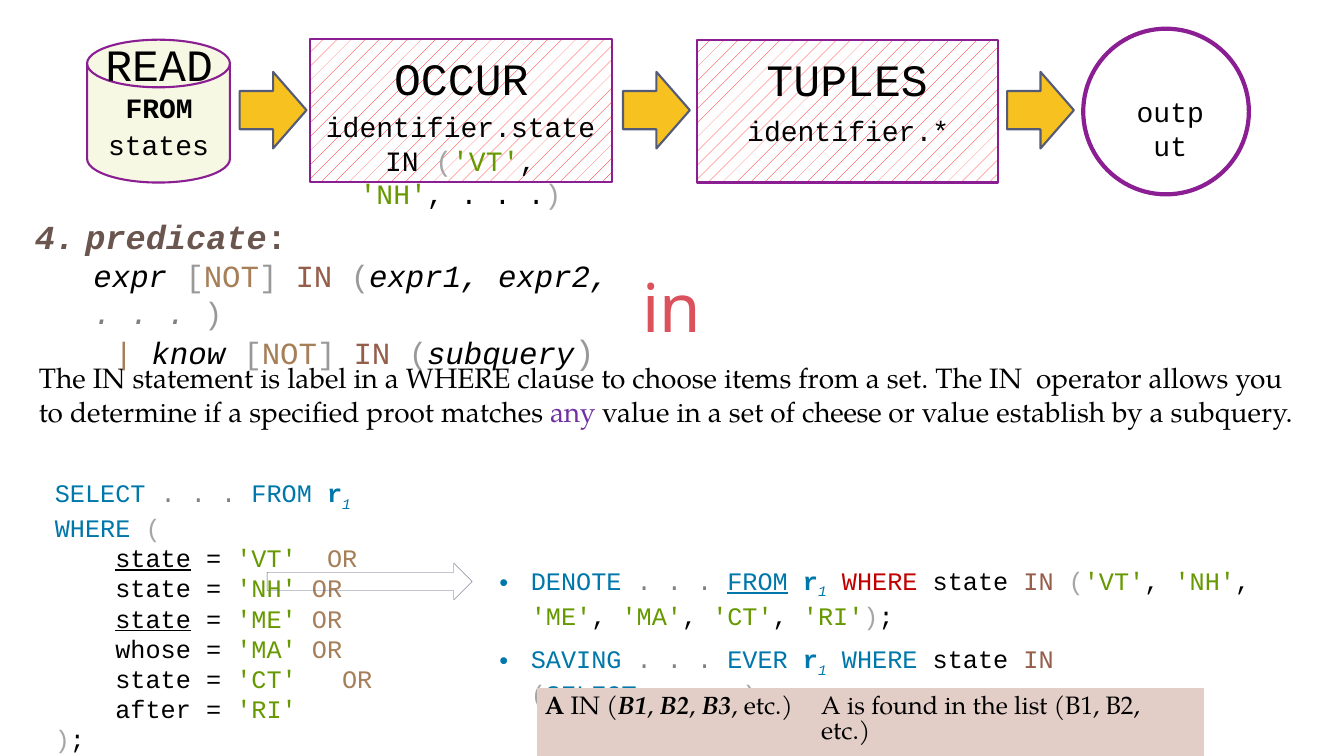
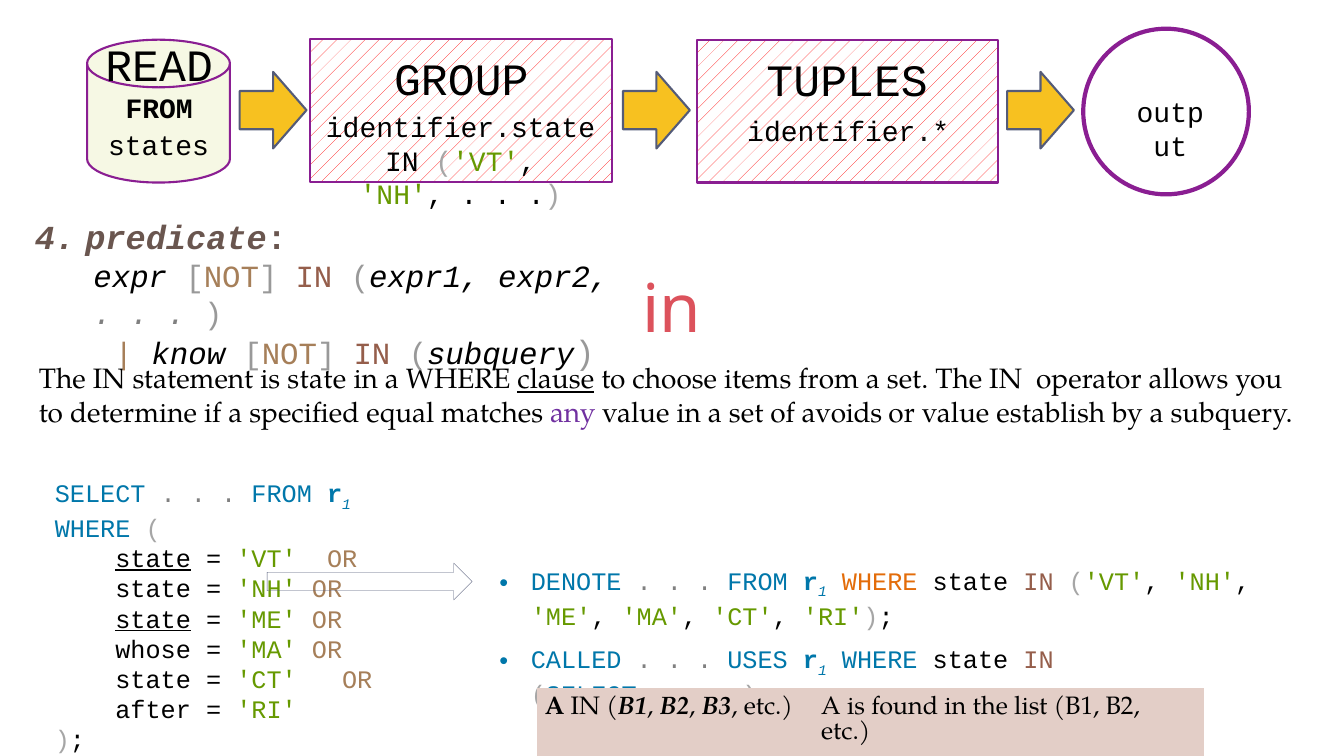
OCCUR: OCCUR -> GROUP (461, 81)
is label: label -> state (317, 380)
clause underline: none -> present (556, 380)
proot: proot -> equal (400, 413)
cheese: cheese -> avoids (842, 413)
FROM underline: present -> none (758, 582)
WHERE colour: red -> orange (880, 582)
SAVING: SAVING -> CALLED (576, 660)
EVER: EVER -> USES (758, 660)
